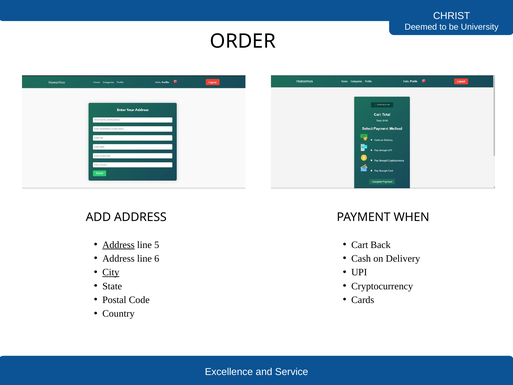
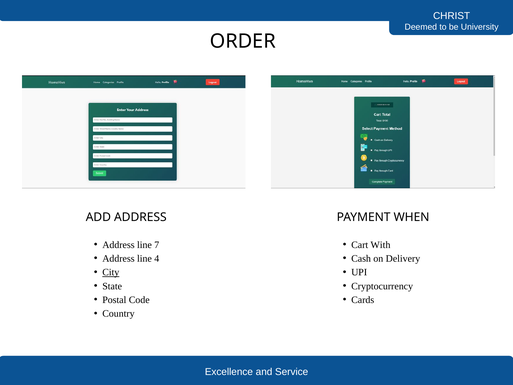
Address underline: present -> none (118, 245)
5: 5 -> 7 (157, 245)
Back: Back -> With (380, 245)
6: 6 -> 4 (157, 258)
